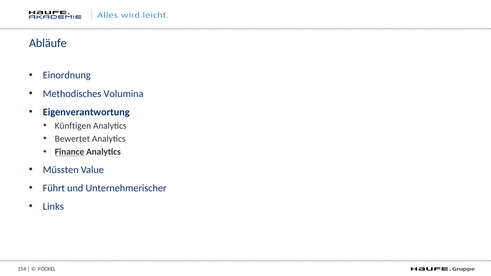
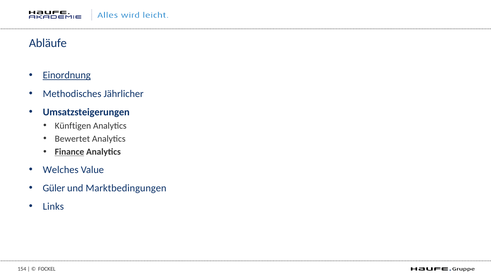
Einordnung underline: none -> present (67, 75)
Volumina: Volumina -> Jährlicher (124, 94)
Eigenverantwortung: Eigenverantwortung -> Umsatzsteigerungen (86, 112)
Müssten: Müssten -> Welches (61, 170)
Führt: Führt -> Güler (54, 188)
Unternehmerischer: Unternehmerischer -> Marktbedingungen (126, 188)
